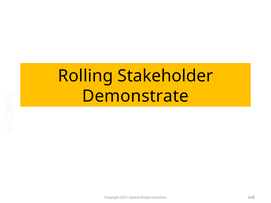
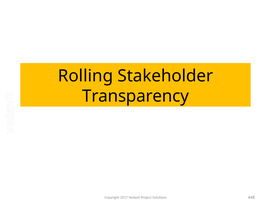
Demonstrate: Demonstrate -> Transparency (136, 96)
